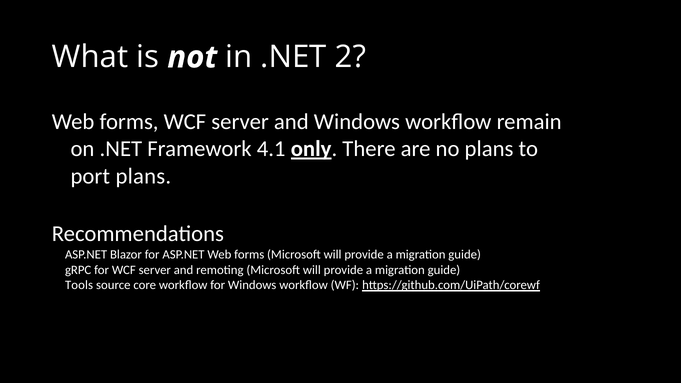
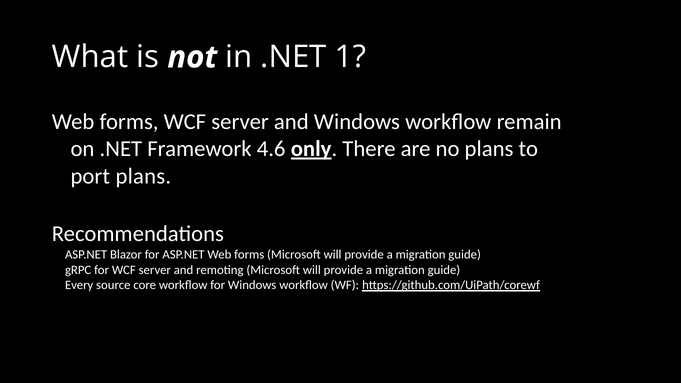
2: 2 -> 1 (350, 57)
4.1: 4.1 -> 4.6 (271, 149)
Tools: Tools -> Every (79, 285)
